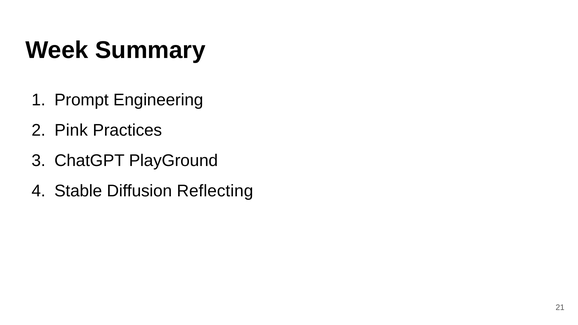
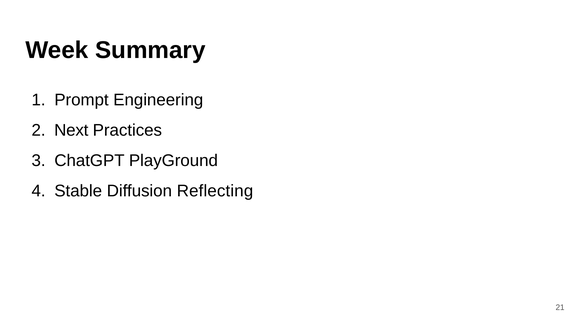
Pink: Pink -> Next (71, 130)
